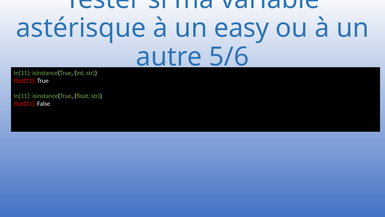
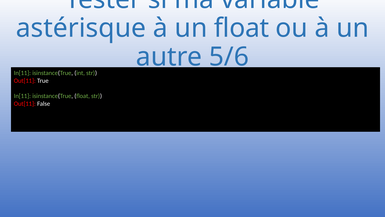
un easy: easy -> float (242, 28)
